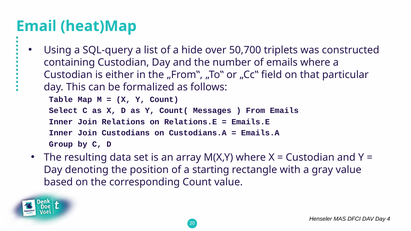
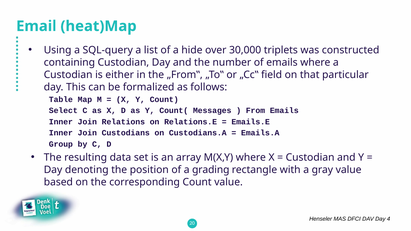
50,700: 50,700 -> 30,000 (245, 50)
starting: starting -> grading (211, 170)
